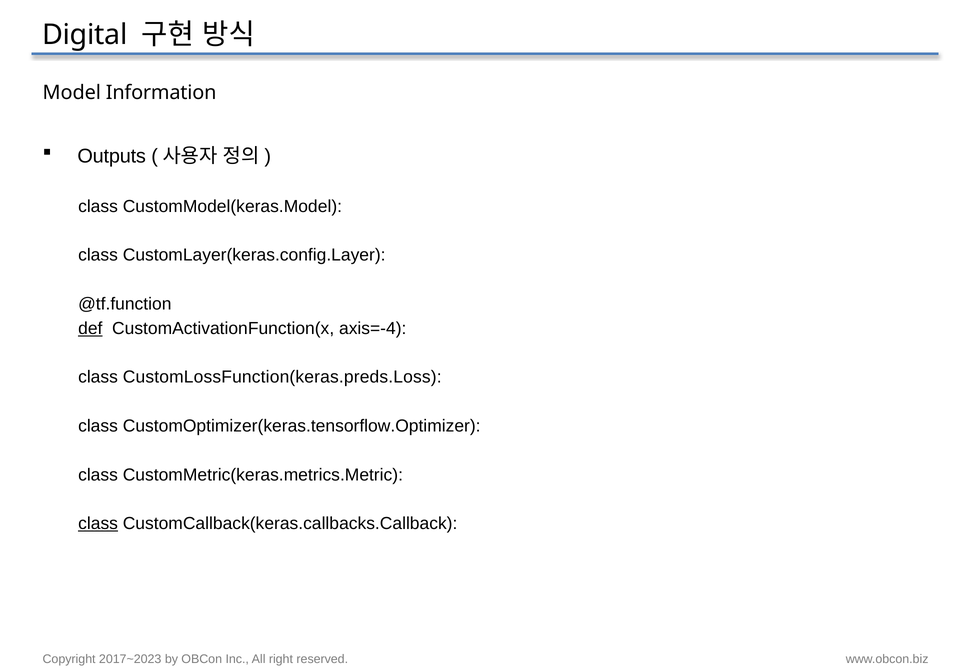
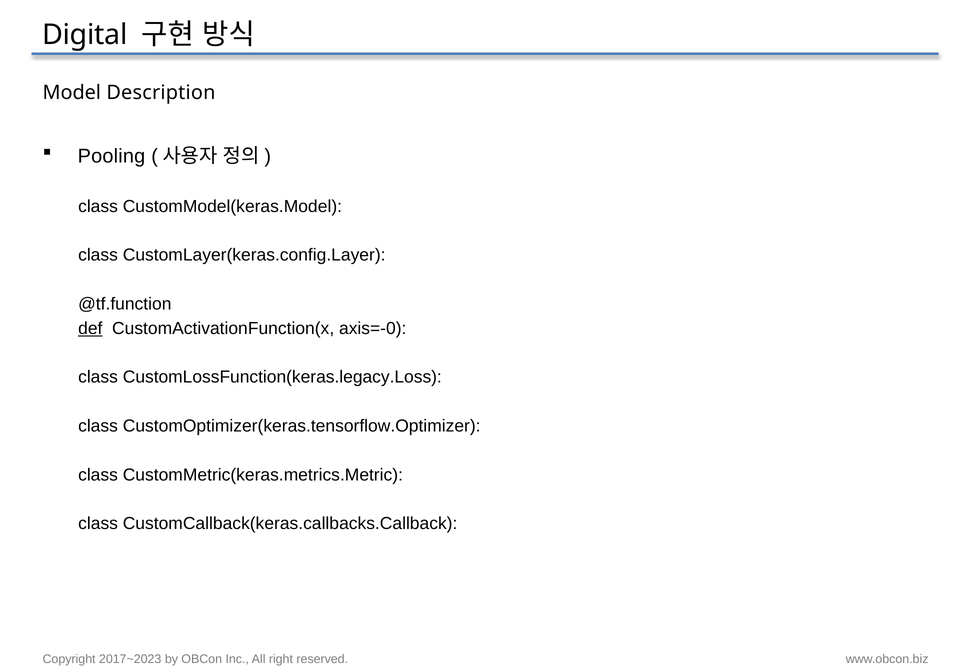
Information: Information -> Description (161, 93)
Outputs: Outputs -> Pooling (111, 156)
axis=-4: axis=-4 -> axis=-0 (373, 328)
CustomLossFunction(keras.preds.Loss: CustomLossFunction(keras.preds.Loss -> CustomLossFunction(keras.legacy.Loss (282, 377)
class underline: present -> none (98, 524)
